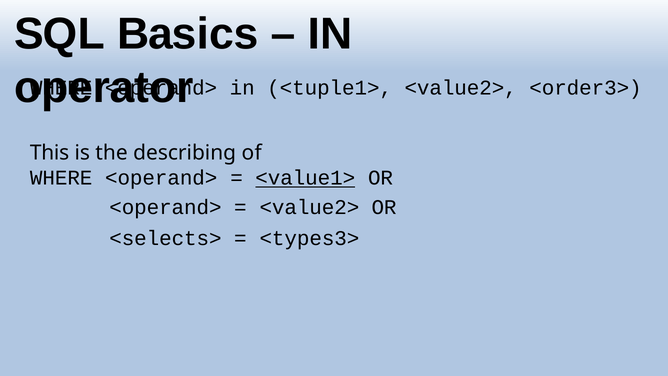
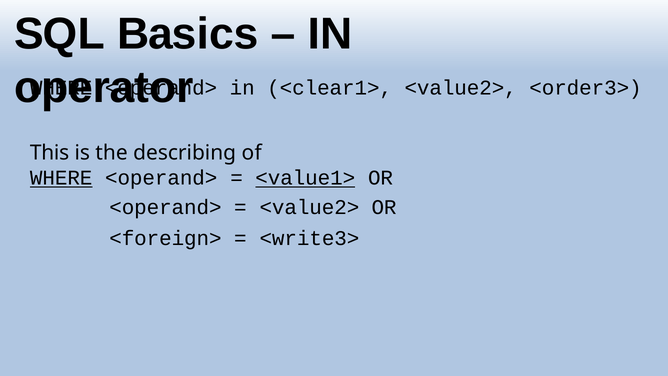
<tuple1>: <tuple1> -> <clear1> (330, 88)
WHERE underline: none -> present (61, 178)
<selects>: <selects> -> <foreign> (165, 238)
<types3>: <types3> -> <write3> (309, 238)
